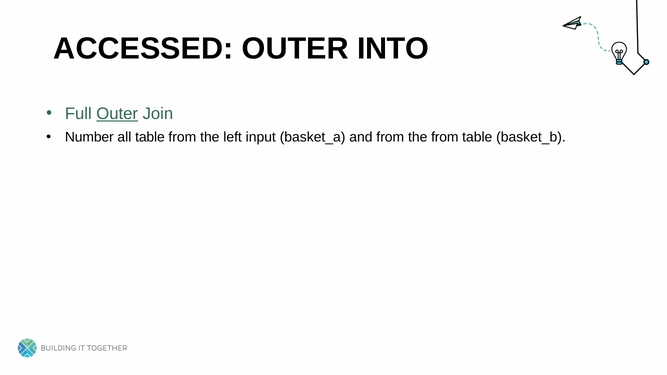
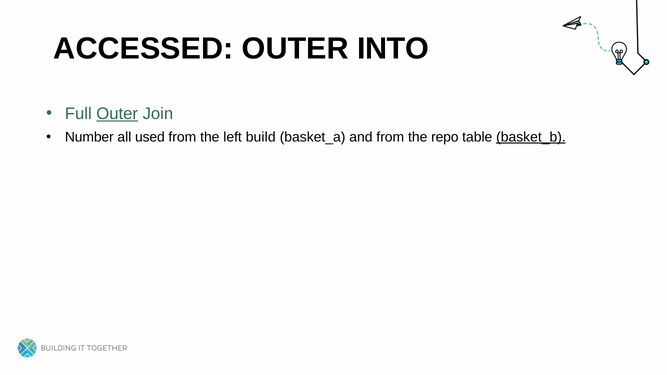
all table: table -> used (150, 137)
input: input -> build (261, 137)
the from: from -> repo (445, 137)
basket_b underline: none -> present (531, 137)
